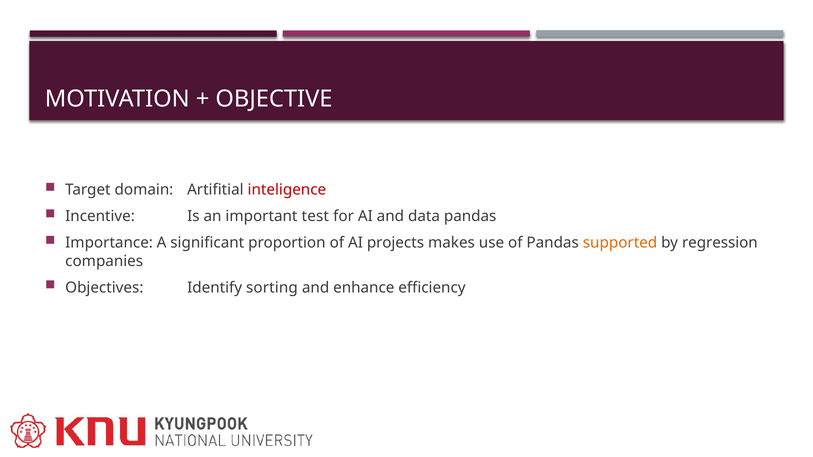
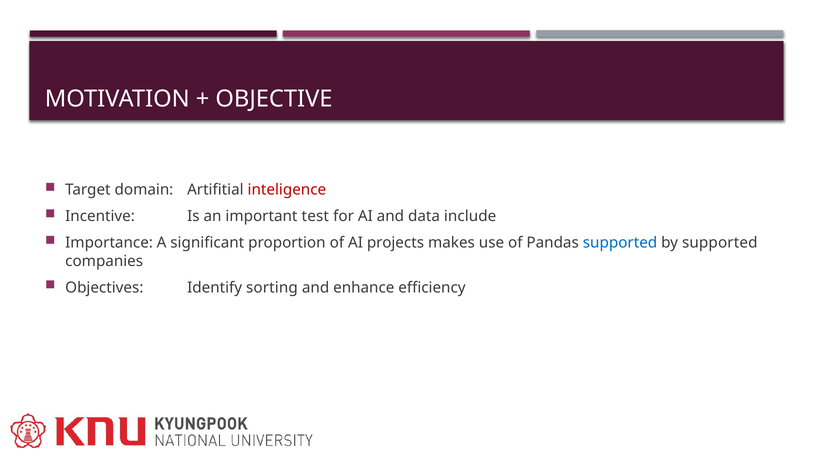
data pandas: pandas -> include (470, 217)
supported colour: orange -> blue (620, 243)
by regression: regression -> supported (720, 243)
